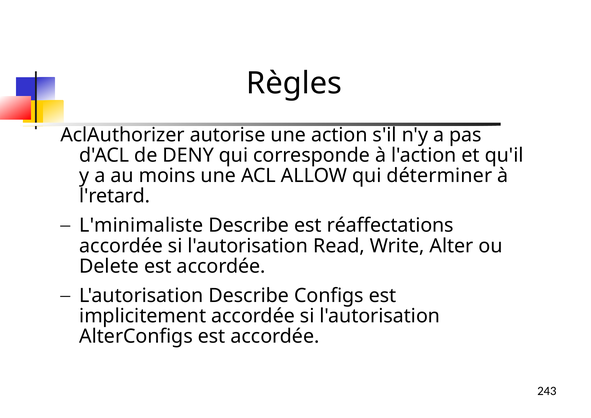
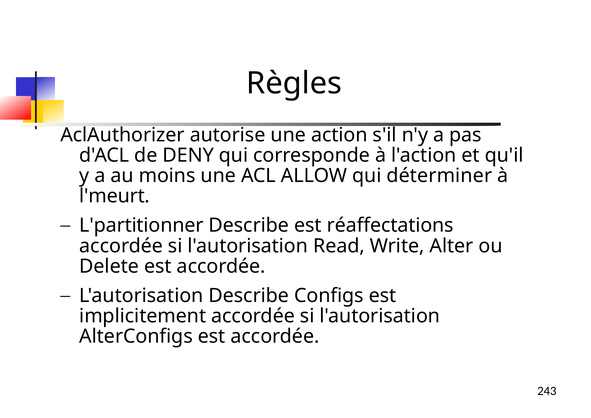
l'retard: l'retard -> l'meurt (115, 196)
L'minimaliste: L'minimaliste -> L'partitionner (141, 225)
